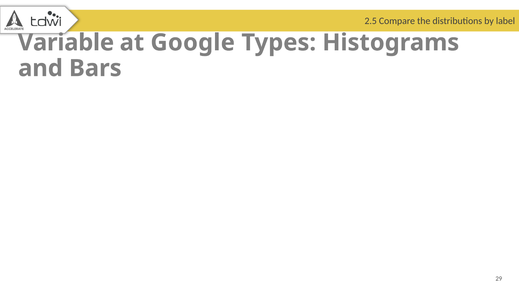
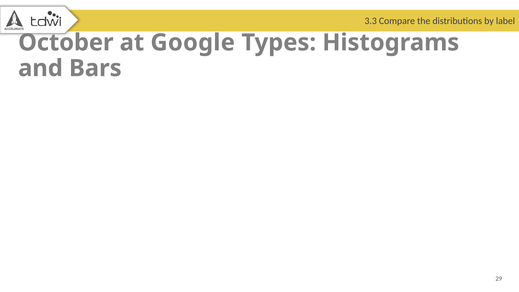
2.5: 2.5 -> 3.3 (371, 21)
Variable: Variable -> October (66, 43)
